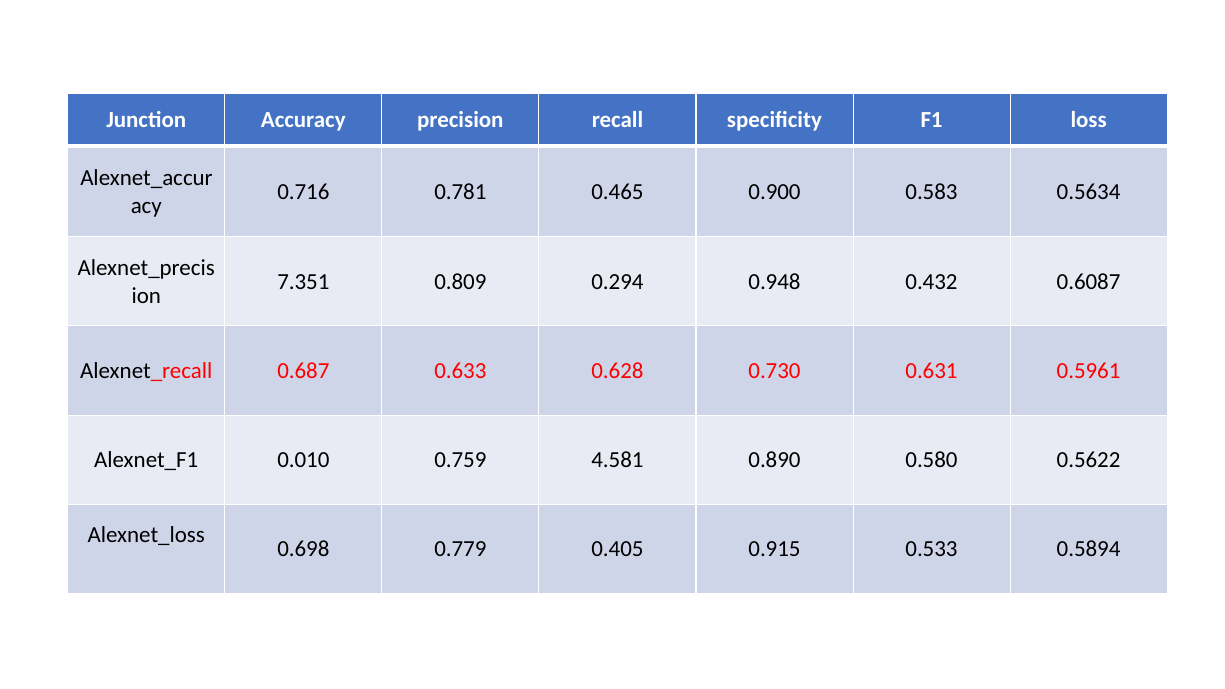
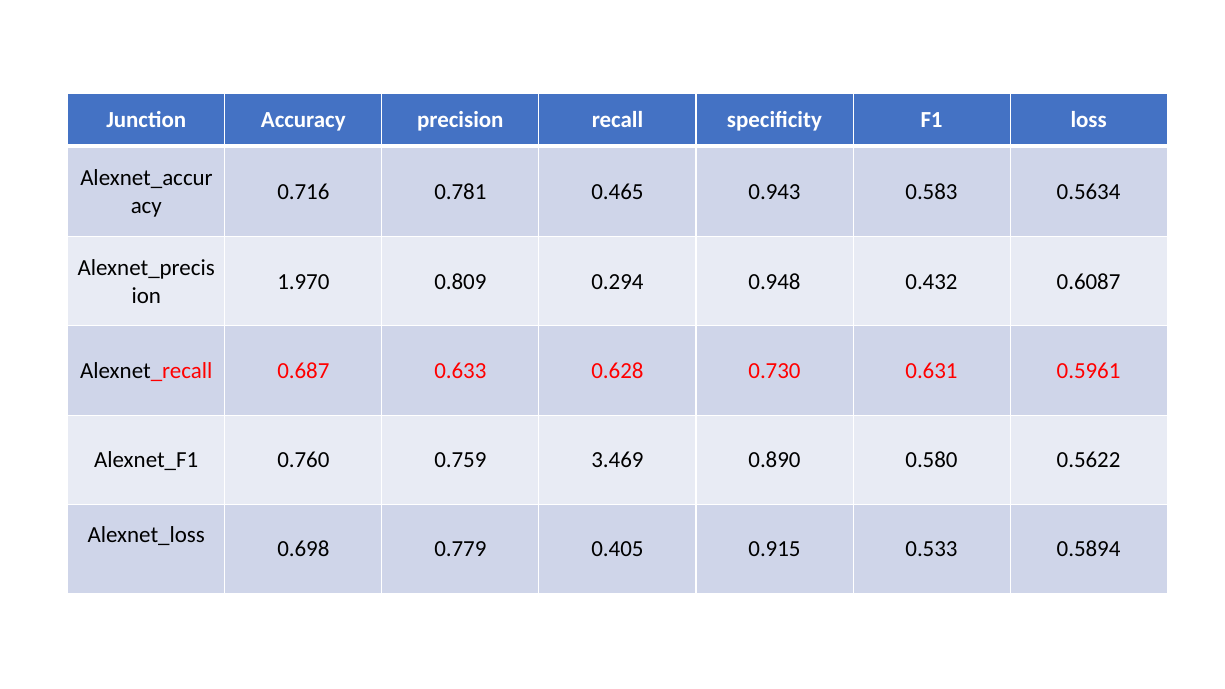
0.900: 0.900 -> 0.943 (774, 192)
7.351: 7.351 -> 1.970 (303, 282)
0.010: 0.010 -> 0.760 (303, 460)
4.581: 4.581 -> 3.469 (617, 460)
